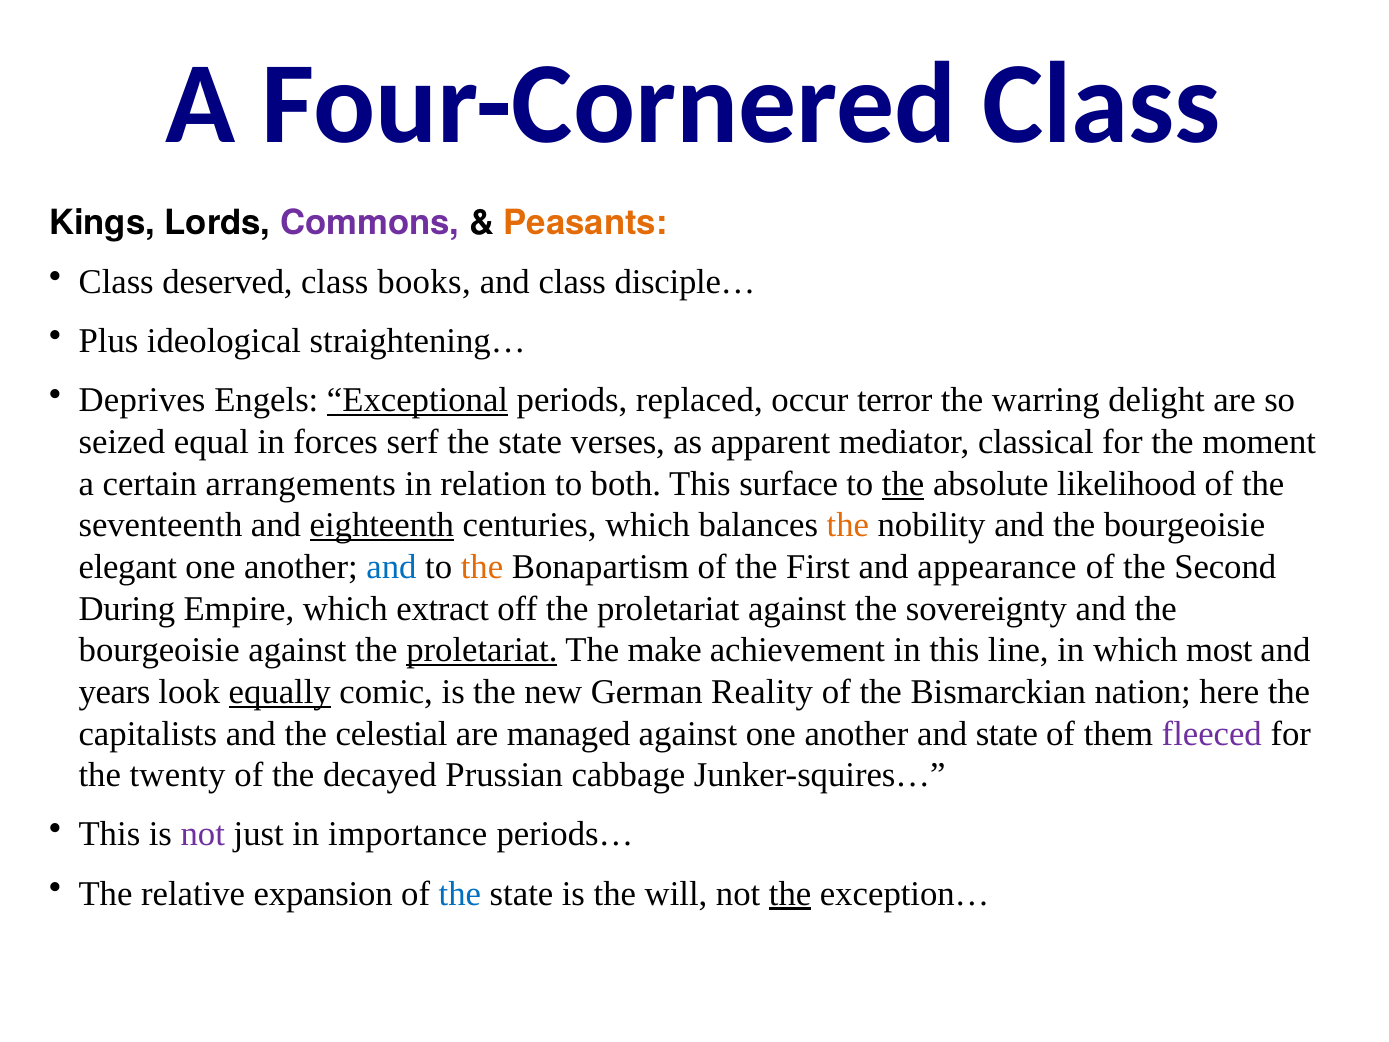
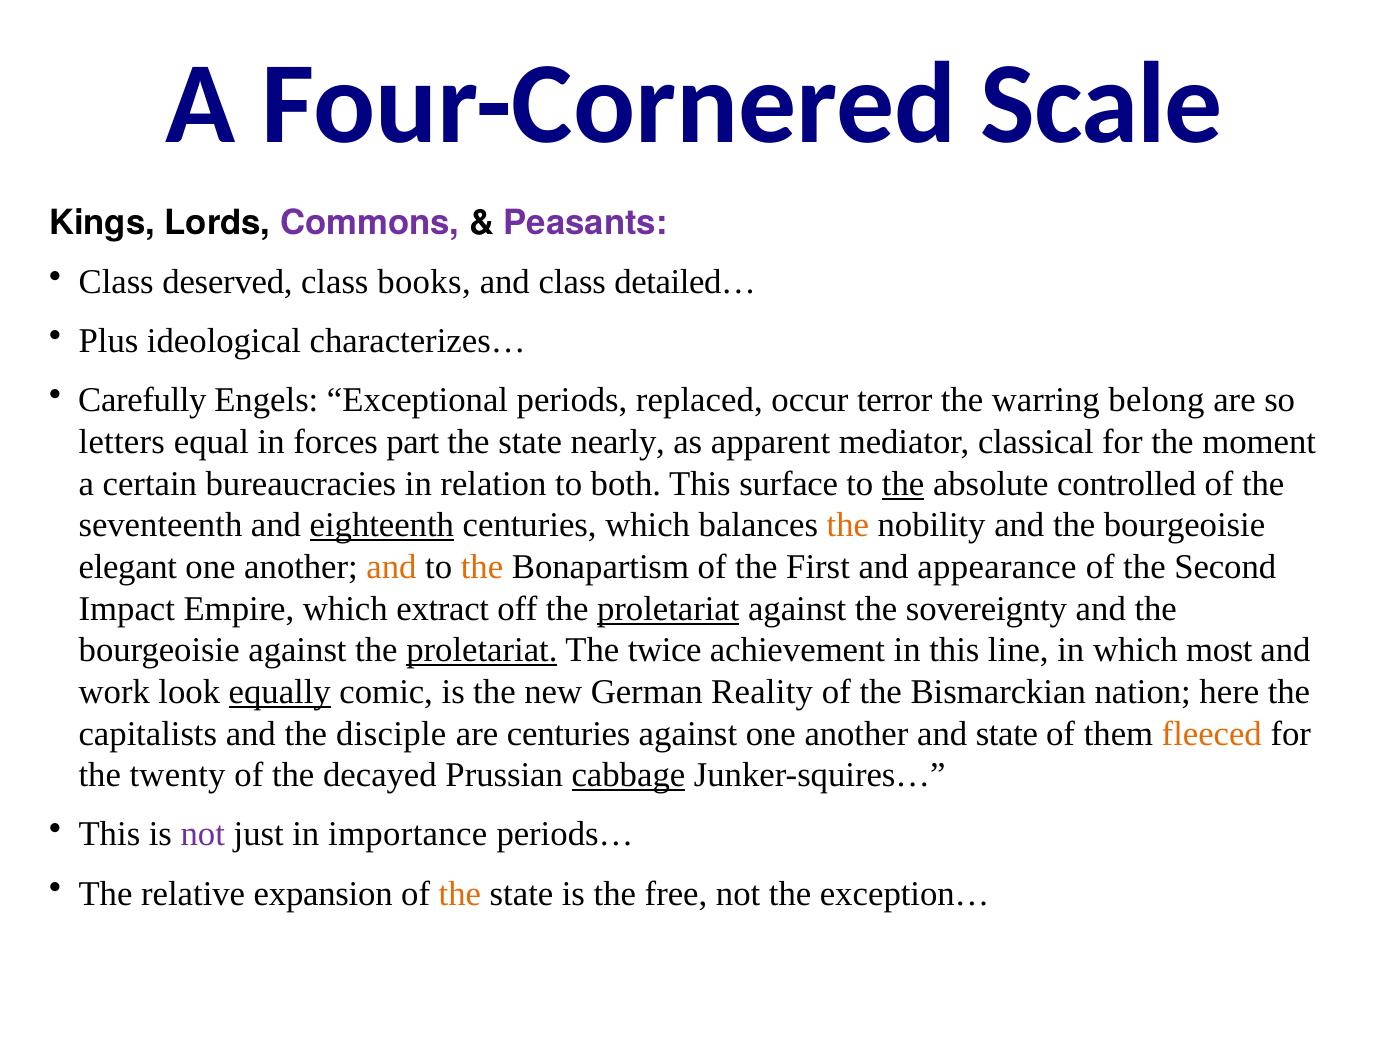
Four-Cornered Class: Class -> Scale (1102, 105)
Peasants colour: orange -> purple (586, 223)
disciple…: disciple… -> detailed… (685, 282)
straightening…: straightening… -> characterizes… (418, 341)
Deprives: Deprives -> Carefully (142, 400)
Exceptional underline: present -> none (418, 400)
delight: delight -> belong (1156, 400)
seized: seized -> letters (122, 442)
serf: serf -> part (413, 442)
verses: verses -> nearly (618, 442)
arrangements: arrangements -> bureaucracies (301, 484)
likelihood: likelihood -> controlled (1127, 484)
and colour: blue -> orange (391, 567)
During: During -> Impact (127, 609)
proletariat underline: none -> present (668, 609)
make: make -> twice (665, 650)
years: years -> work (114, 692)
celestial: celestial -> disciple (391, 734)
are managed: managed -> centuries (569, 734)
fleeced colour: purple -> orange (1212, 734)
cabbage underline: none -> present (628, 775)
the colour: blue -> orange (460, 893)
will: will -> free (676, 893)
the underline: present -> none (790, 893)
